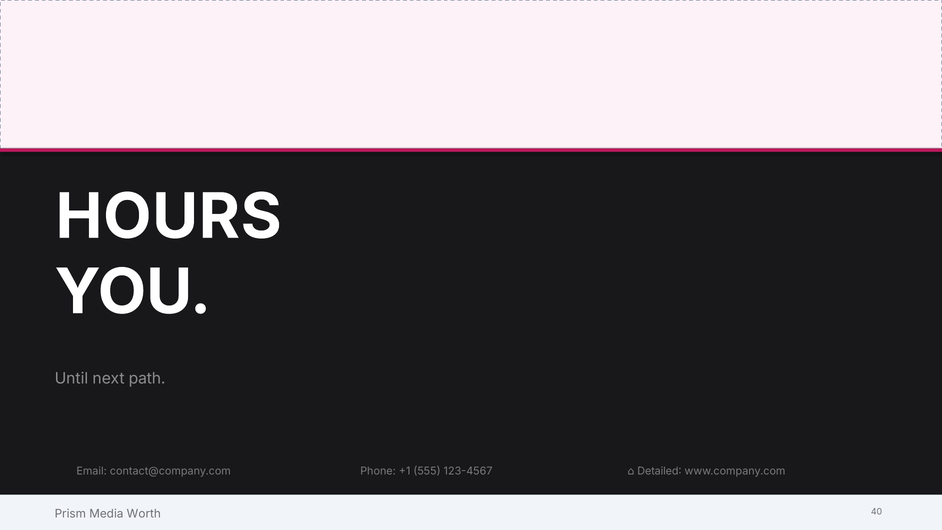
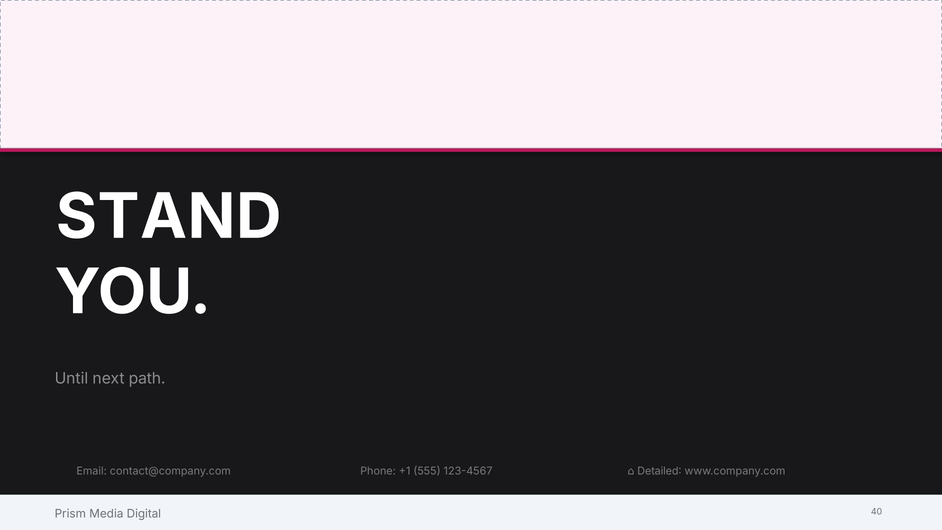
HOURS: HOURS -> STAND (169, 217)
Worth: Worth -> Digital (144, 514)
